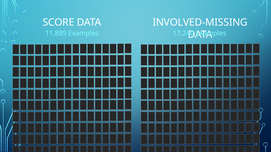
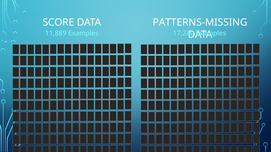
INVOLVED-MISSING: INVOLVED-MISSING -> PATTERNS-MISSING (200, 22)
